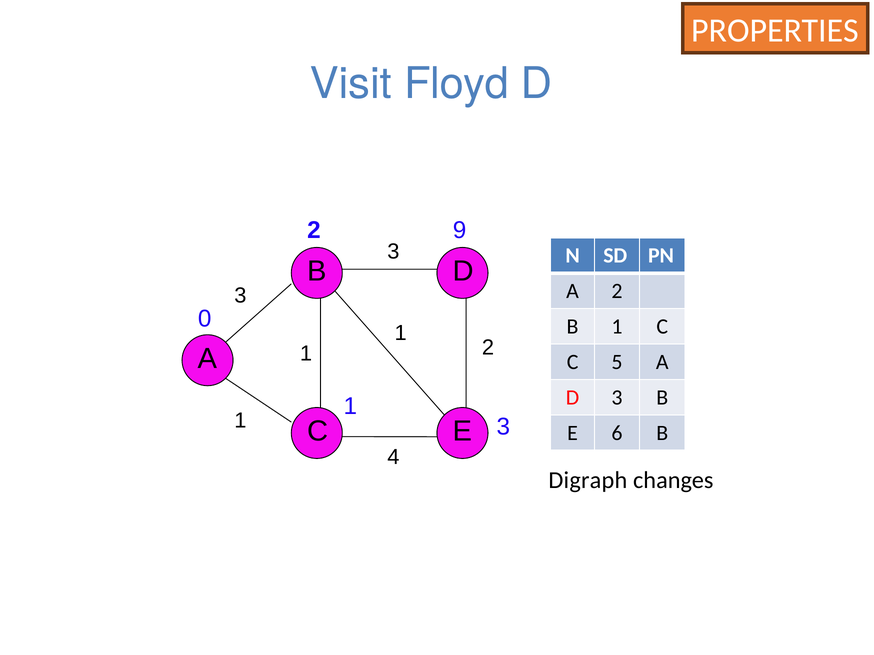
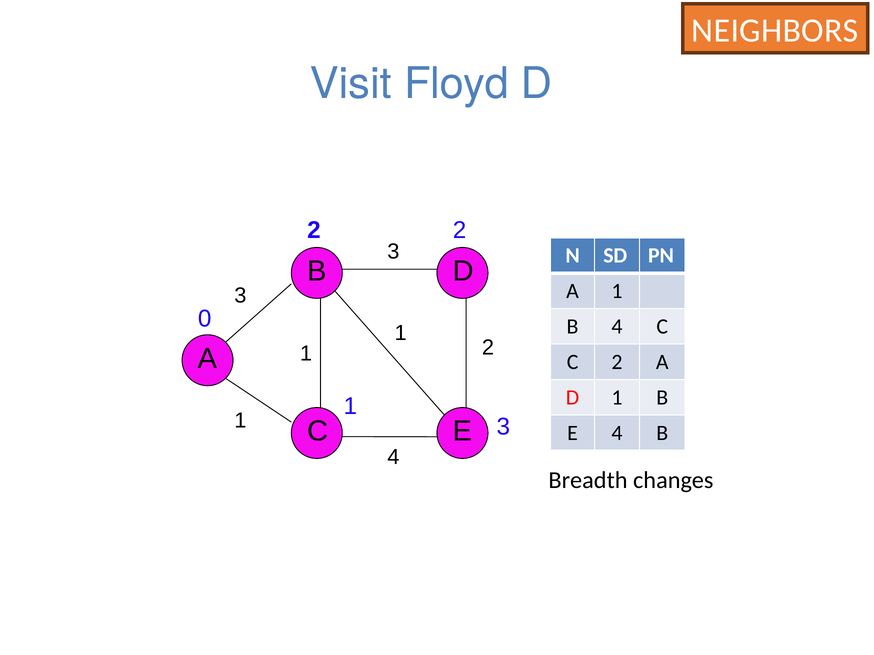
PROPERTIES: PROPERTIES -> NEIGHBORS (775, 31)
2 9: 9 -> 2 (460, 230)
A 2: 2 -> 1 (617, 291)
B 1: 1 -> 4 (617, 327)
C 5: 5 -> 2 (617, 362)
3: 3 -> 1 (617, 398)
E 6: 6 -> 4 (617, 433)
Digraph: Digraph -> Breadth (588, 480)
